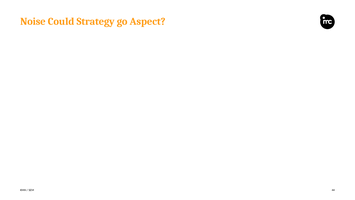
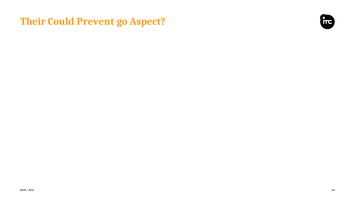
Noise: Noise -> Their (33, 22)
Strategy: Strategy -> Prevent (95, 22)
